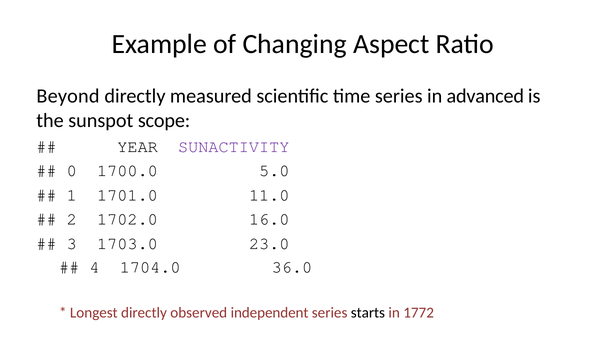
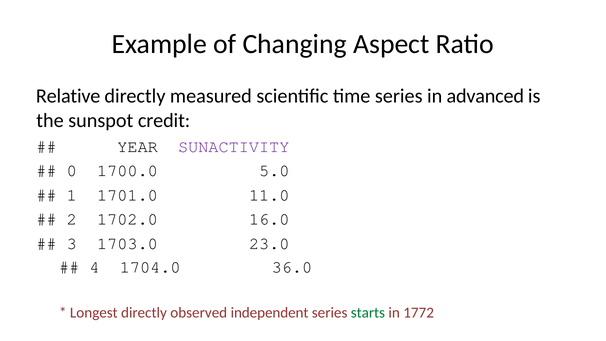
Beyond: Beyond -> Relative (68, 96)
scope: scope -> credit (164, 120)
starts colour: black -> green (368, 313)
